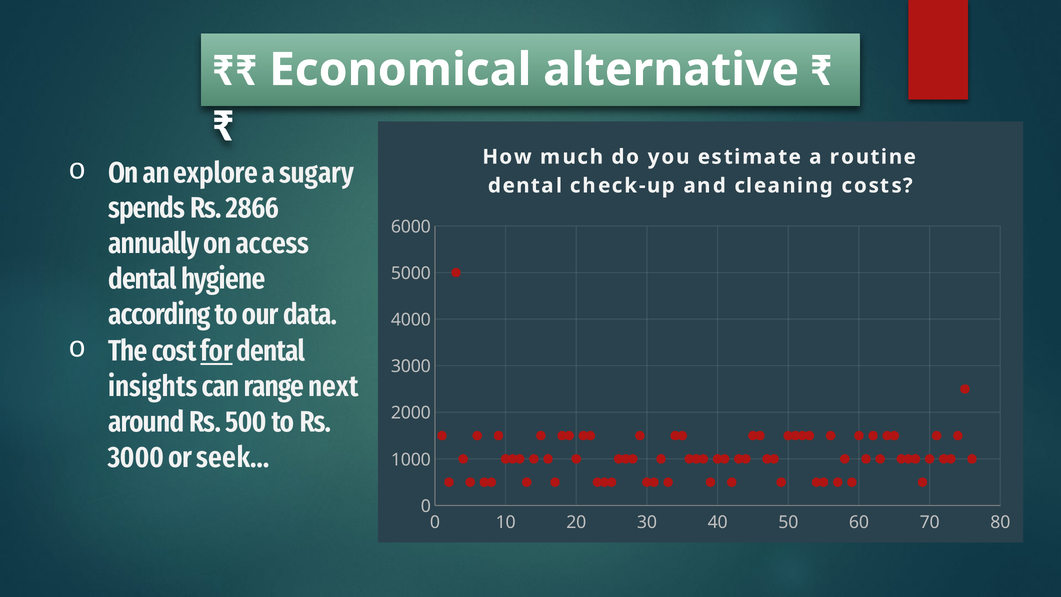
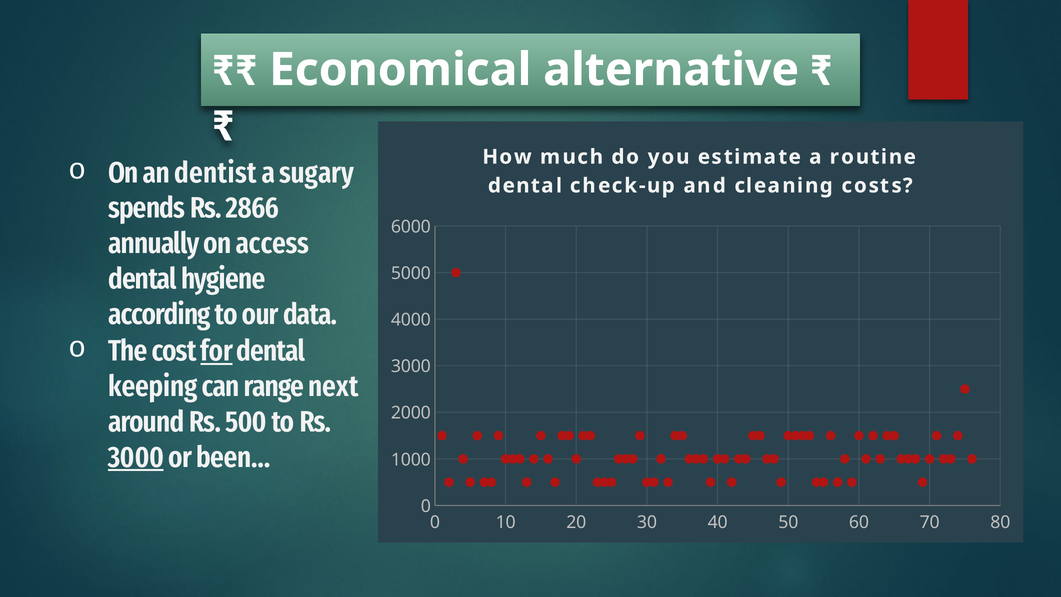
explore: explore -> dentist (215, 173)
insights: insights -> keeping (153, 387)
3000 underline: none -> present (136, 457)
seek…: seek… -> been… (233, 457)
